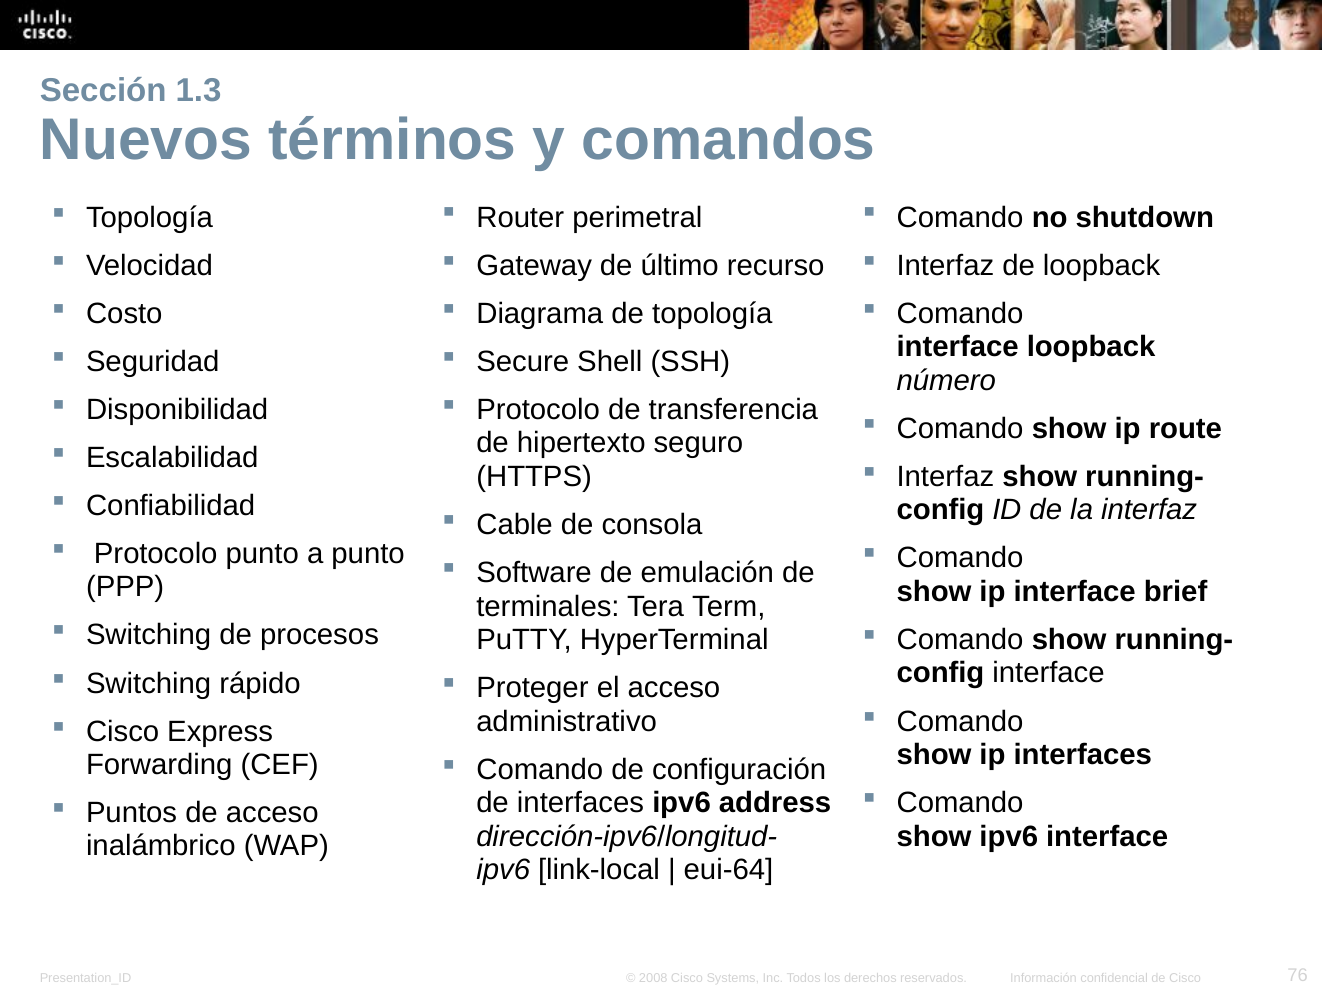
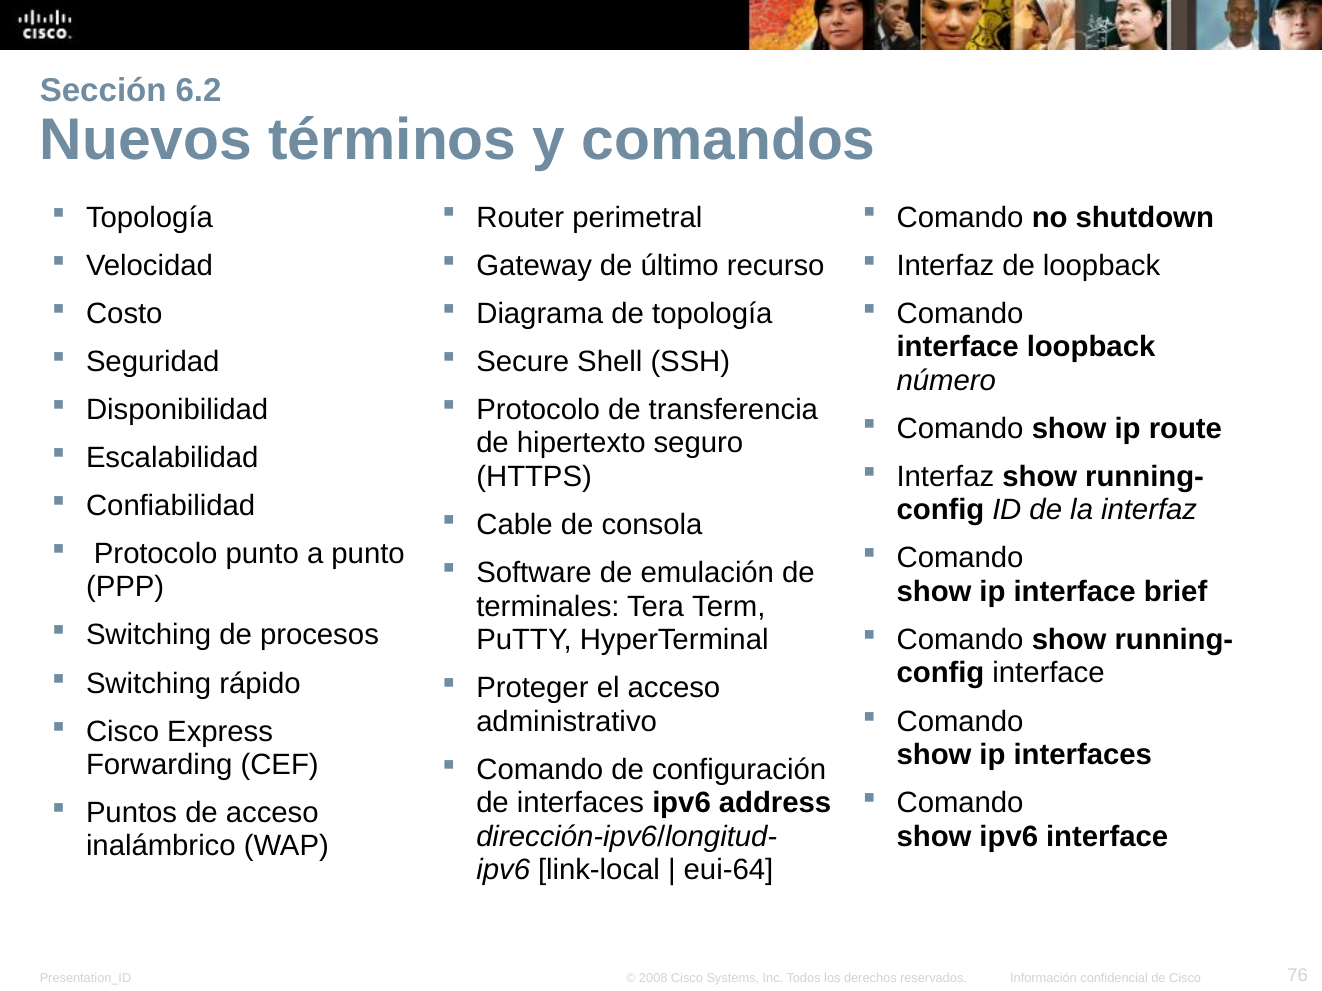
1.3: 1.3 -> 6.2 (199, 91)
